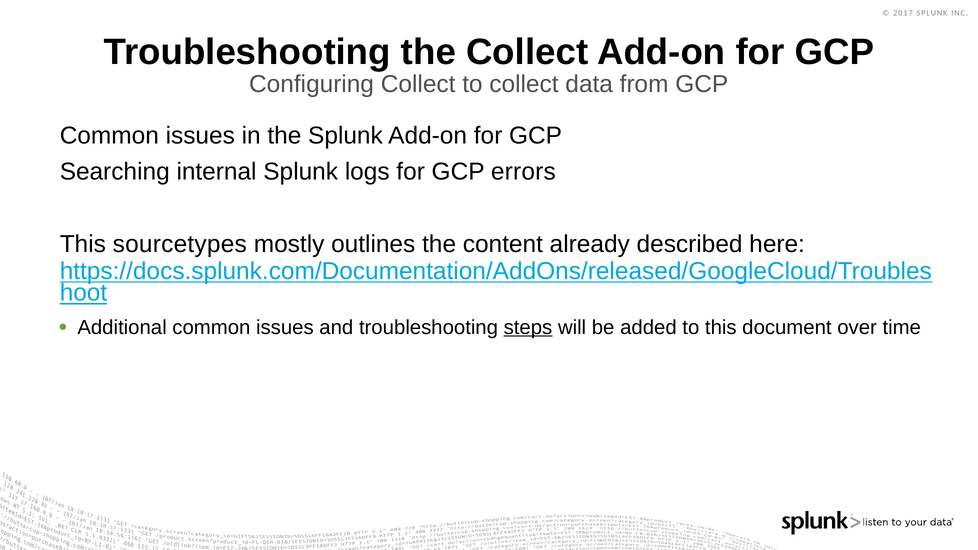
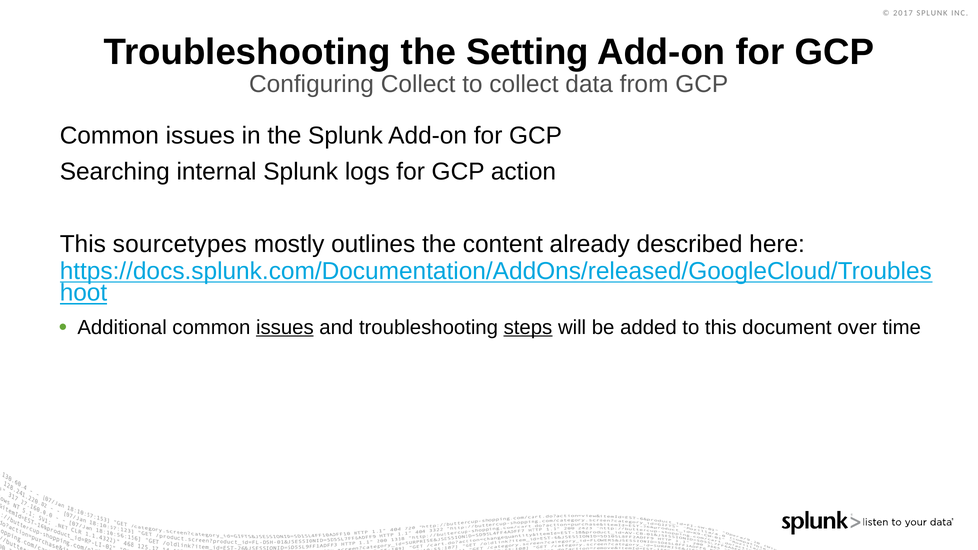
the Collect: Collect -> Setting (527, 52)
errors: errors -> action (523, 172)
issues underline: none -> present (285, 327)
